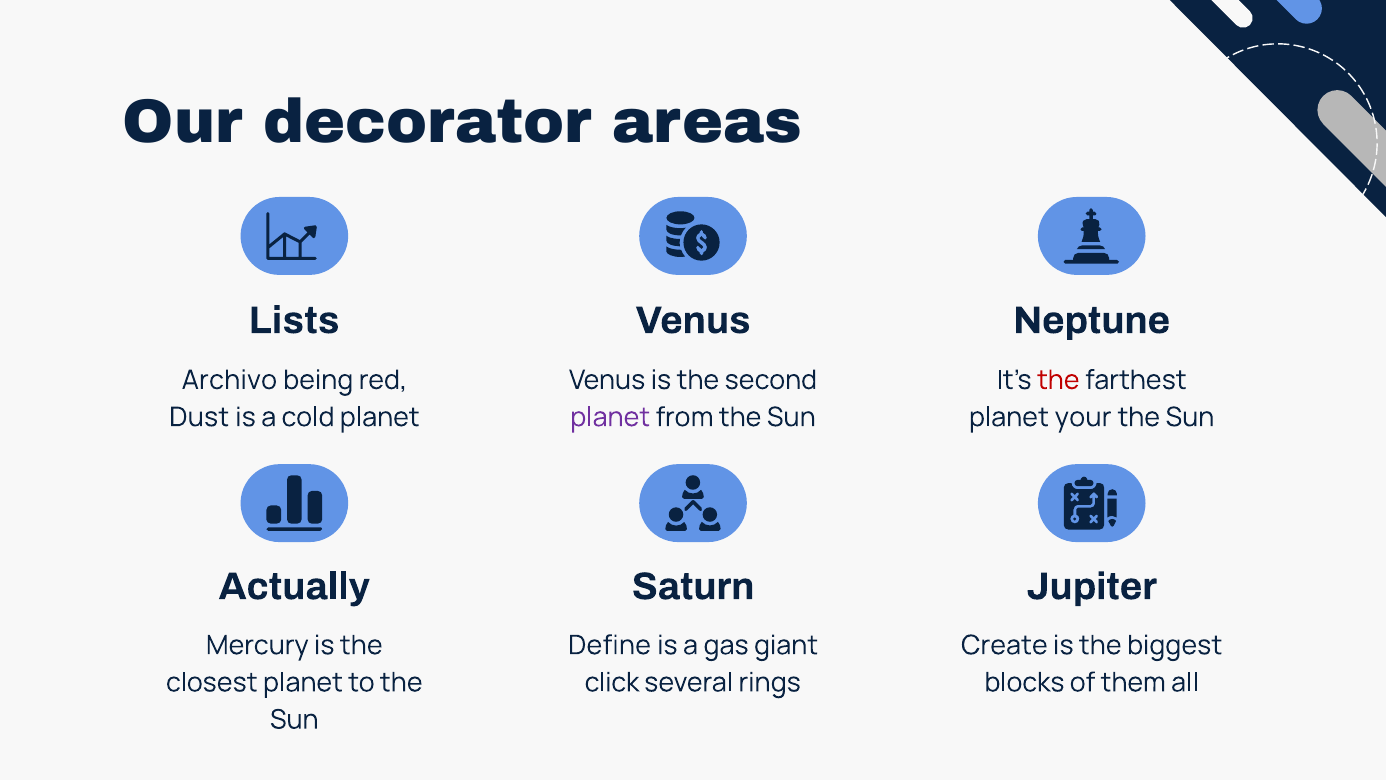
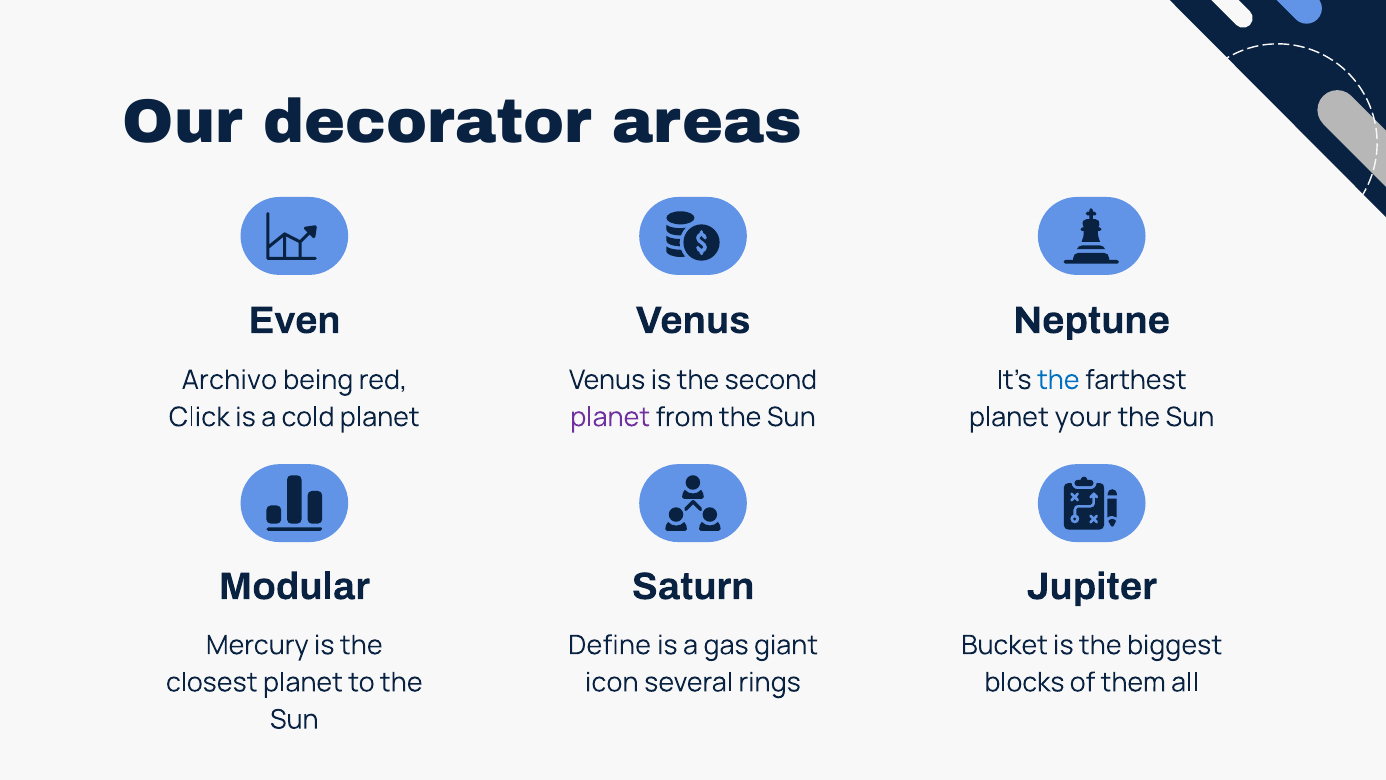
Lists: Lists -> Even (294, 320)
the colour: red -> blue (1058, 380)
Dust: Dust -> Click (199, 417)
Actually: Actually -> Modular (294, 586)
Create: Create -> Bucket (1005, 645)
click: click -> icon (612, 682)
